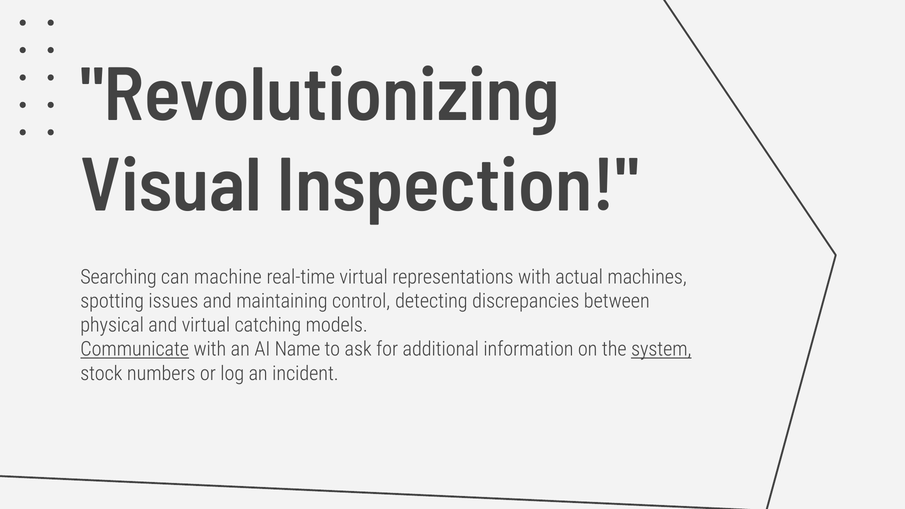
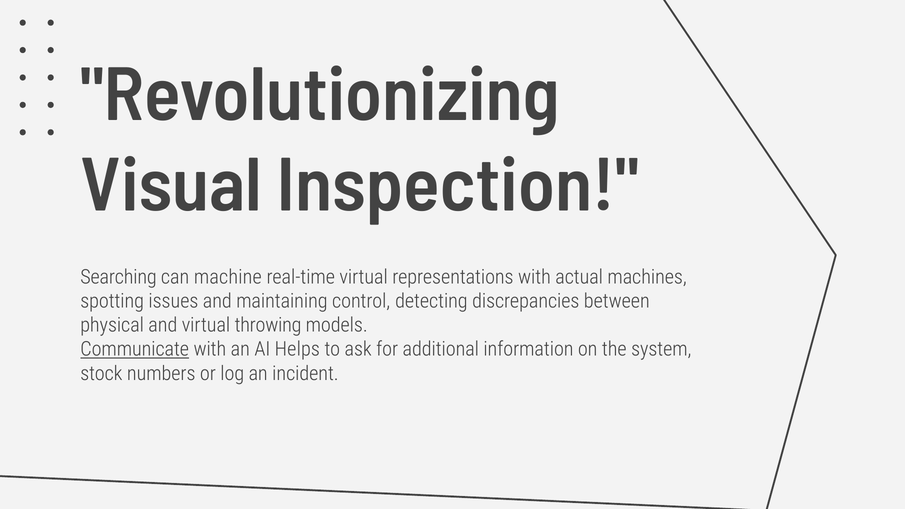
catching: catching -> throwing (268, 325)
Name: Name -> Helps (297, 349)
system underline: present -> none (661, 349)
